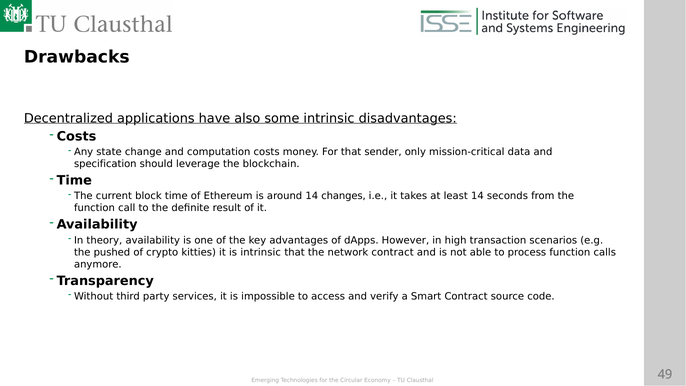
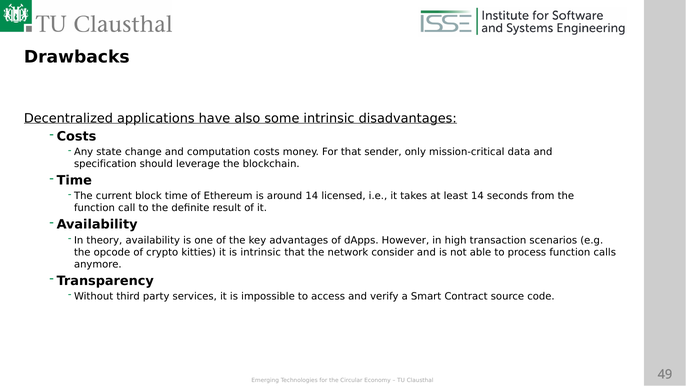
changes: changes -> licensed (343, 196)
pushed: pushed -> opcode (112, 252)
network contract: contract -> consider (393, 252)
